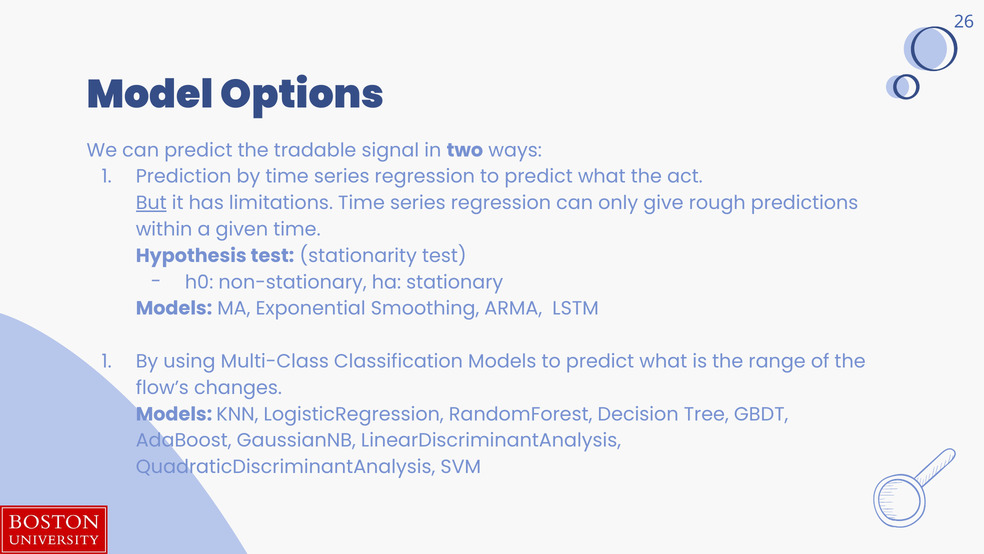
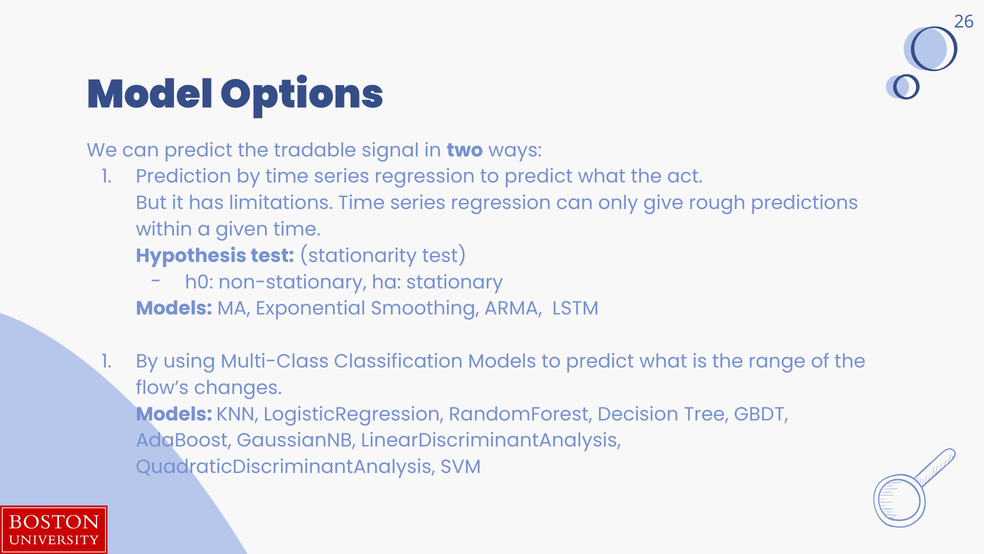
But underline: present -> none (151, 203)
